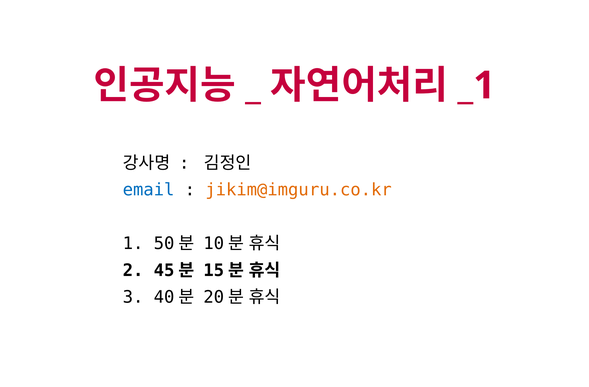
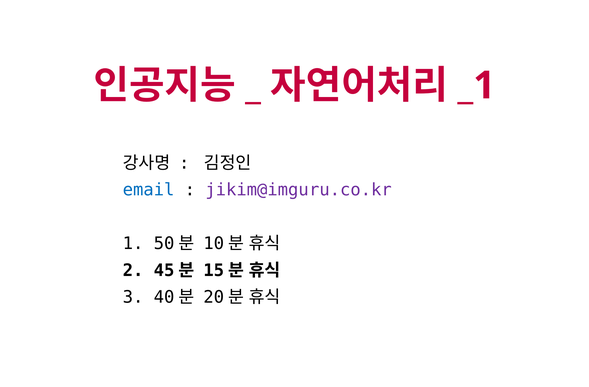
jikim@imguru.co.kr colour: orange -> purple (299, 190)
